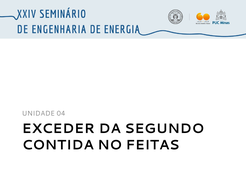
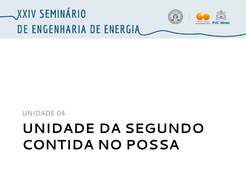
EXCEDER: EXCEDER -> UNIDADE (58, 129)
FEITAS: FEITAS -> POSSA (153, 145)
